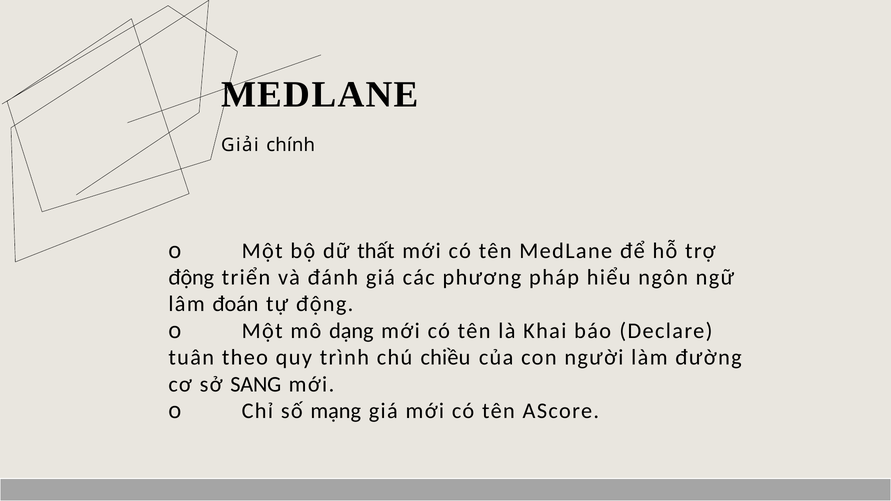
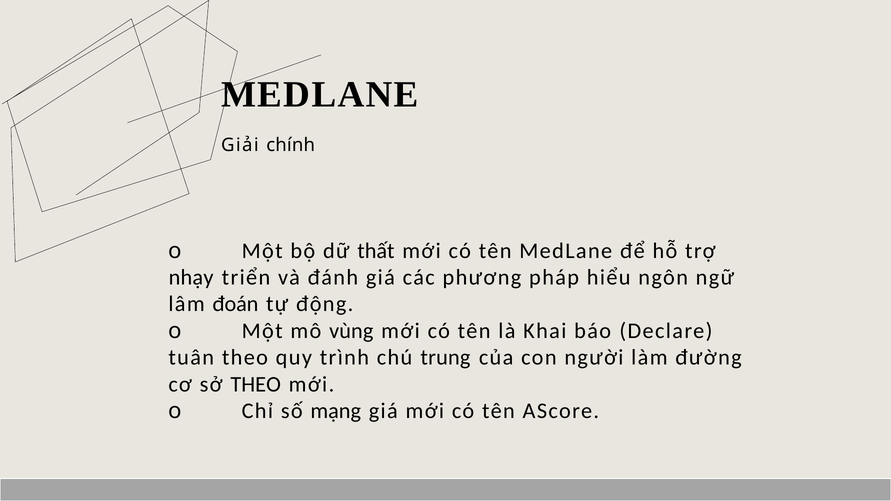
động: động -> nhạy (191, 277)
dạng: dạng -> vùng (351, 331)
chiều: chiều -> trung (445, 358)
sở SANG: SANG -> THEO (256, 384)
